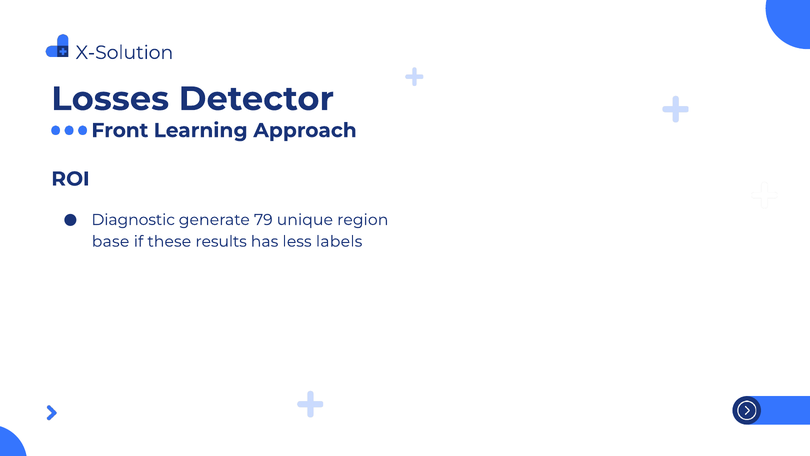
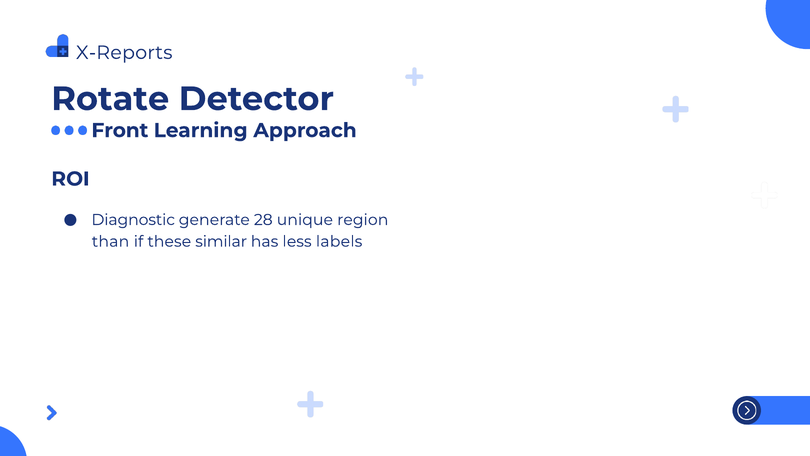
X-Solution: X-Solution -> X-Reports (124, 53)
Losses: Losses -> Rotate (110, 99)
79: 79 -> 28 (263, 220)
base: base -> than (111, 241)
results: results -> similar (221, 241)
